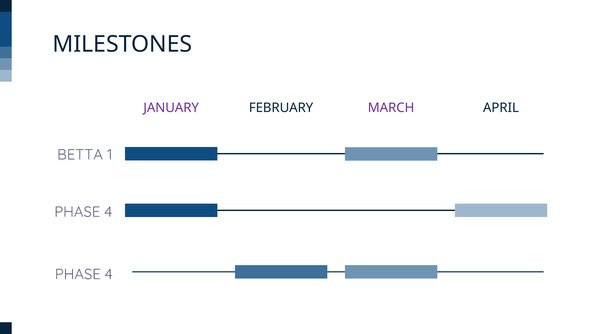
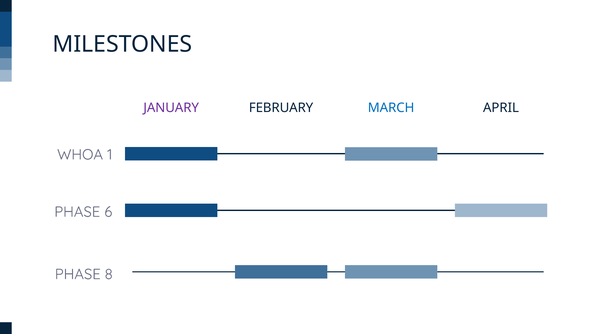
MARCH colour: purple -> blue (391, 108)
BETTA: BETTA -> WHOA (80, 155)
4: 4 -> 6 (108, 212)
4: 4 -> 8 (109, 274)
